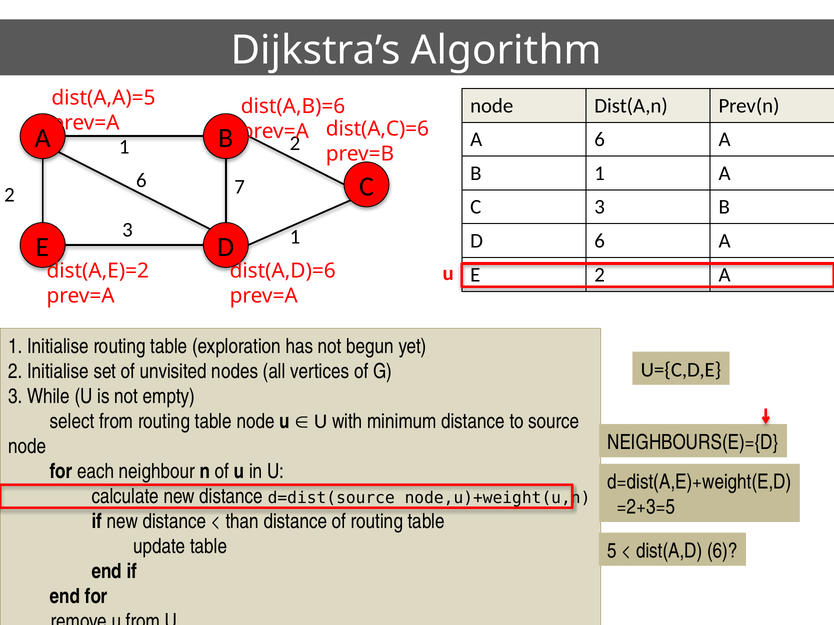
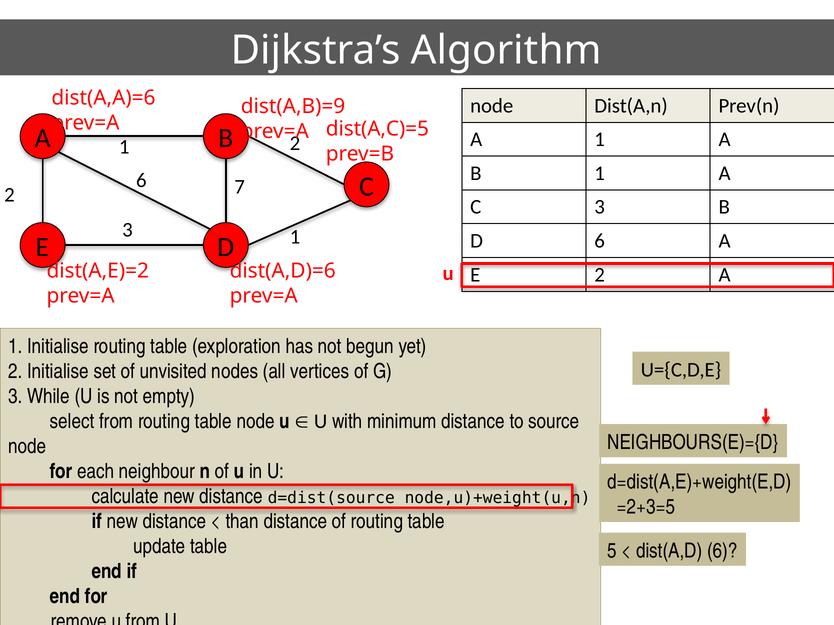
dist(A,A)=5: dist(A,A)=5 -> dist(A,A)=6 (103, 98)
dist(A,B)=6: dist(A,B)=6 -> dist(A,B)=9 (293, 107)
dist(A,C)=6: dist(A,C)=6 -> dist(A,C)=5 (377, 129)
A 6: 6 -> 1 (600, 140)
